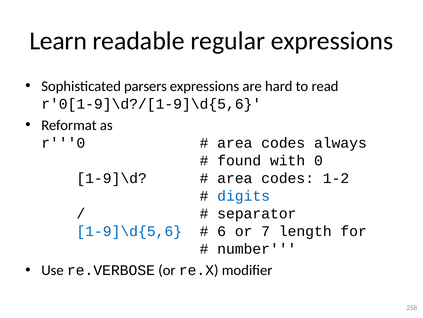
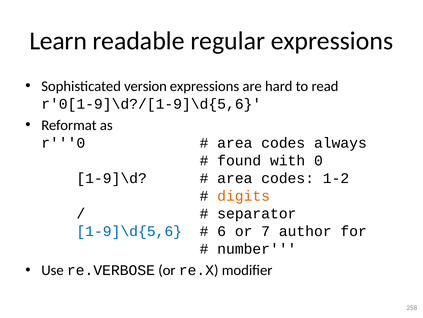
parsers: parsers -> version (145, 86)
digits colour: blue -> orange (244, 195)
length: length -> author (305, 231)
